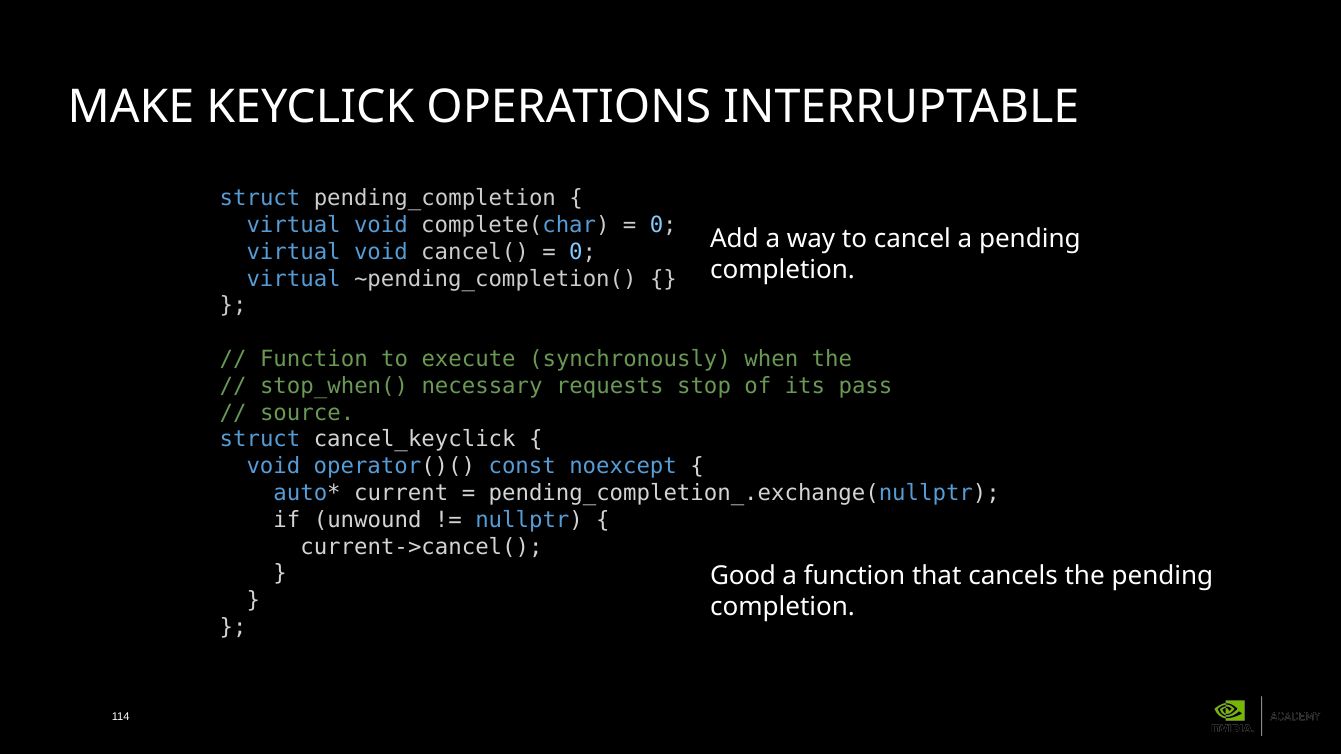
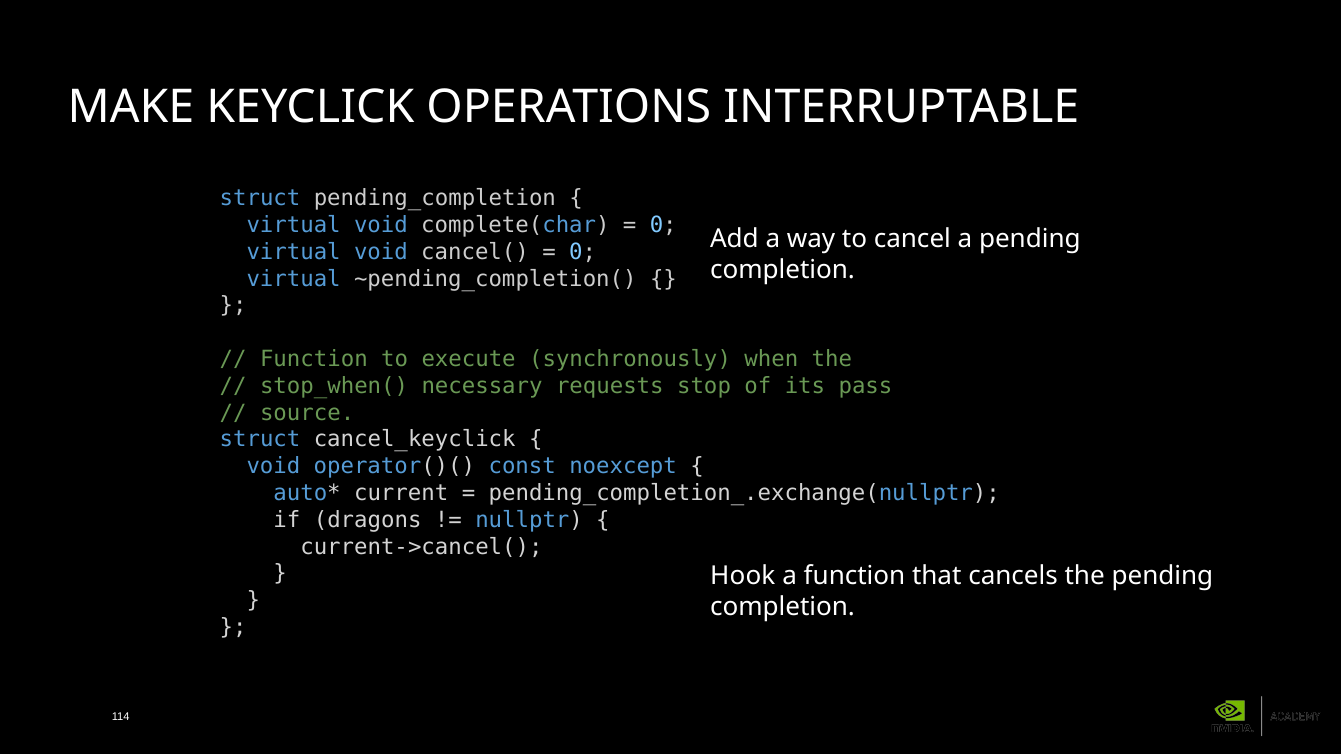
unwound: unwound -> dragons (368, 520)
Good: Good -> Hook (743, 576)
